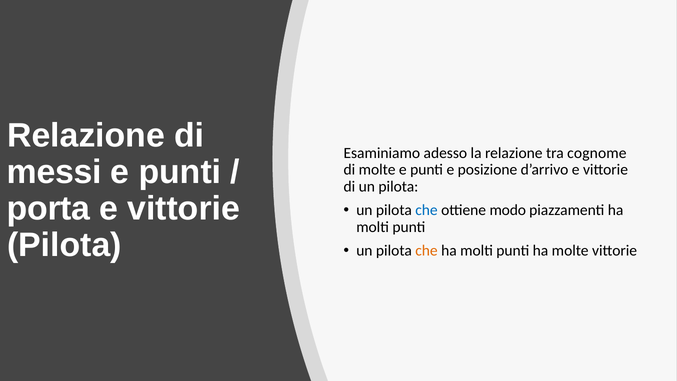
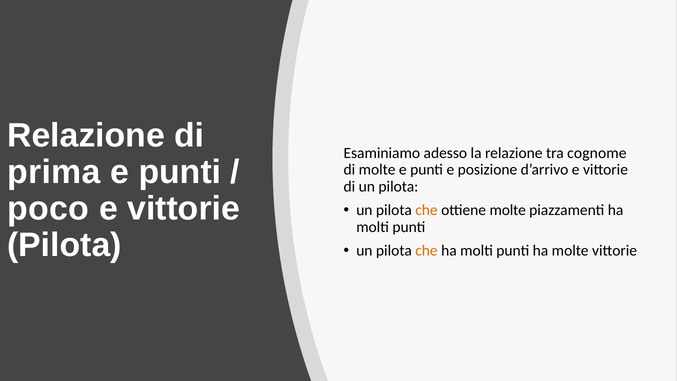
messi: messi -> prima (54, 172)
porta: porta -> poco (48, 208)
che colour: blue -> orange (426, 210)
ottiene modo: modo -> molte (508, 210)
